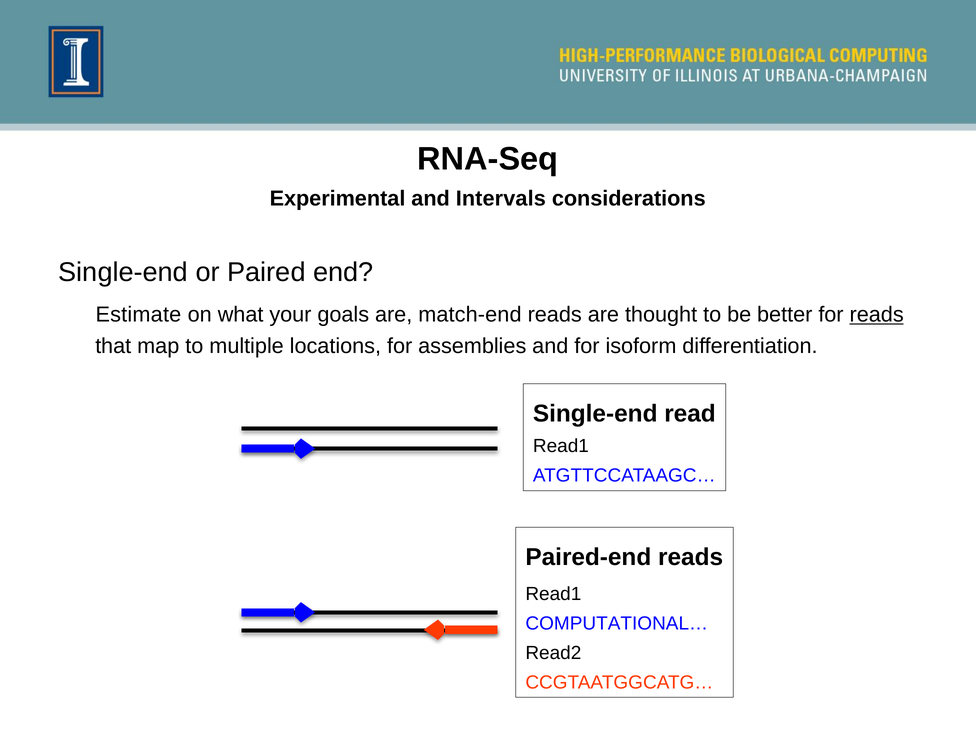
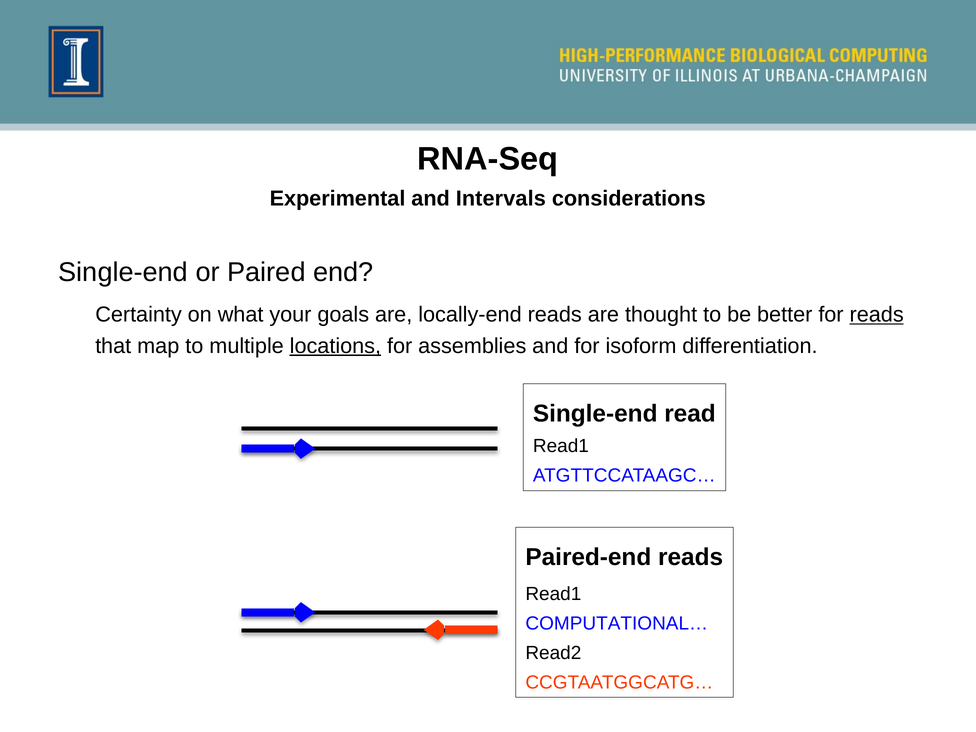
Estimate: Estimate -> Certainty (139, 315)
match-end: match-end -> locally-end (470, 315)
locations underline: none -> present (335, 346)
